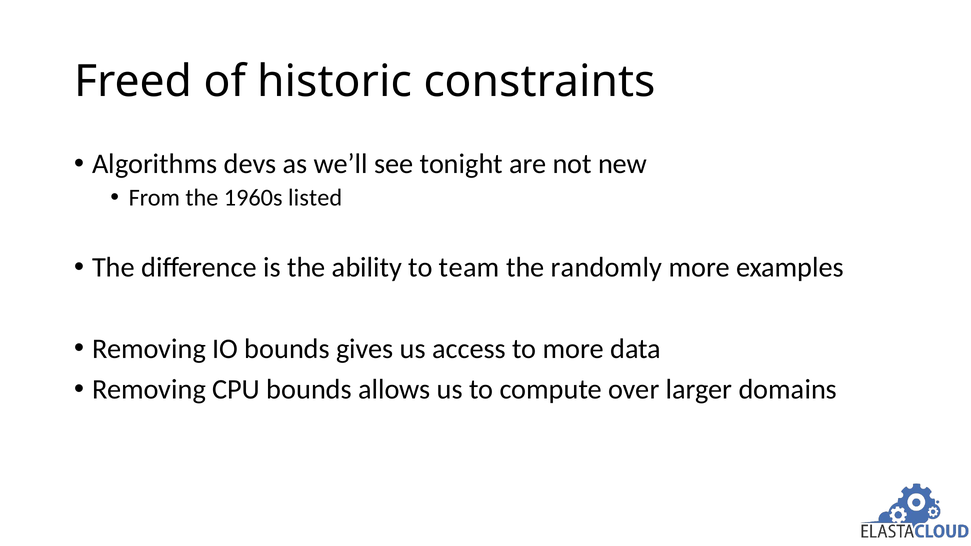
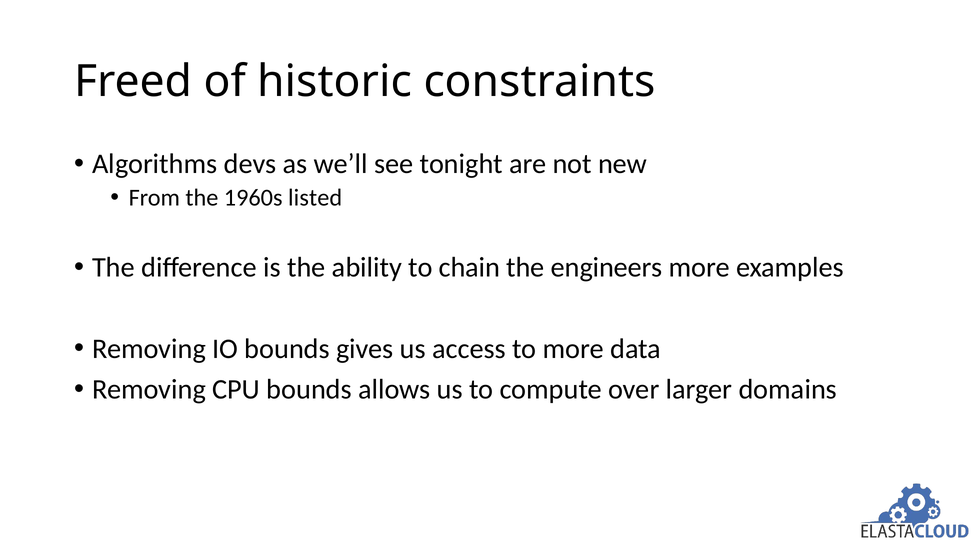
team: team -> chain (469, 267)
randomly: randomly -> engineers (607, 267)
